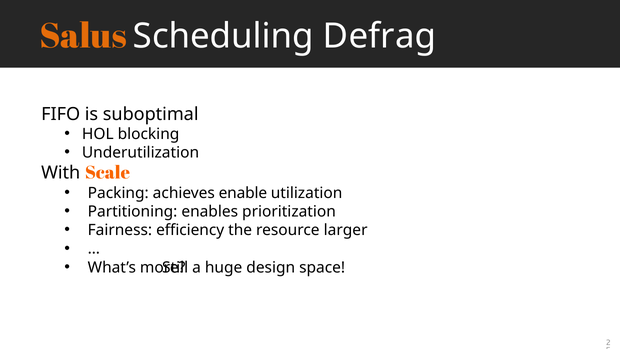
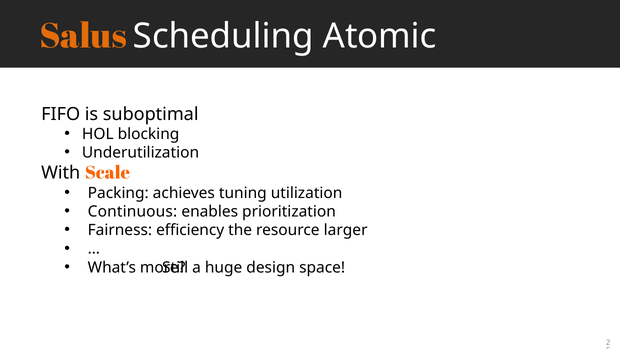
Defrag: Defrag -> Atomic (380, 36)
enable: enable -> tuning (243, 193)
Partitioning: Partitioning -> Continuous (132, 211)
